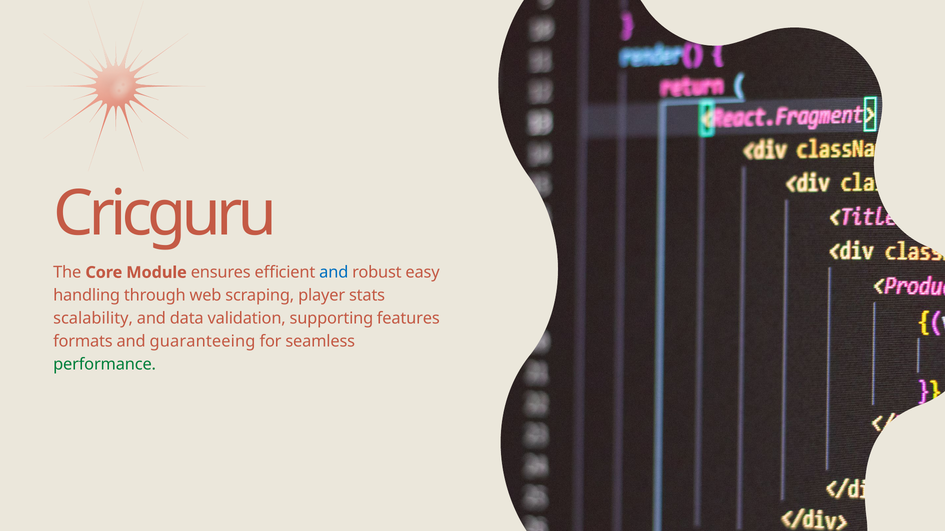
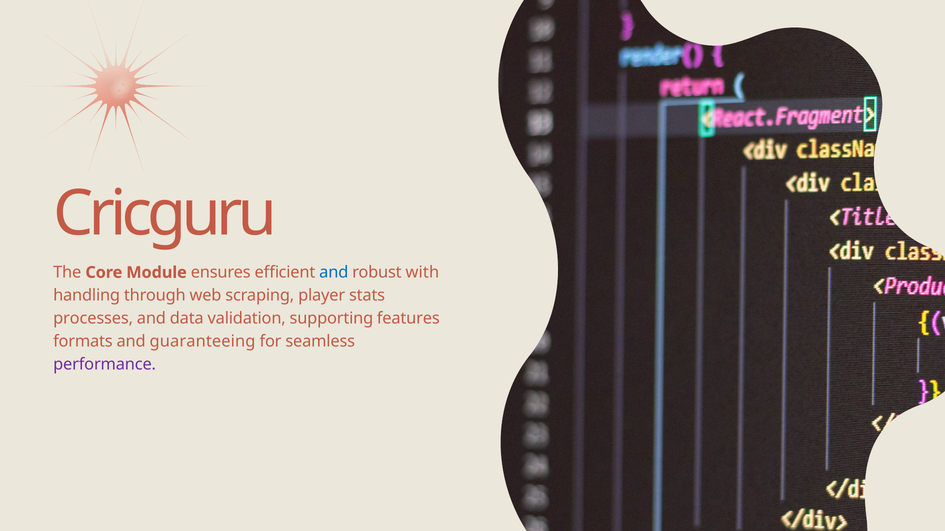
easy: easy -> with (422, 273)
scalability: scalability -> processes (93, 319)
performance colour: green -> purple (105, 365)
